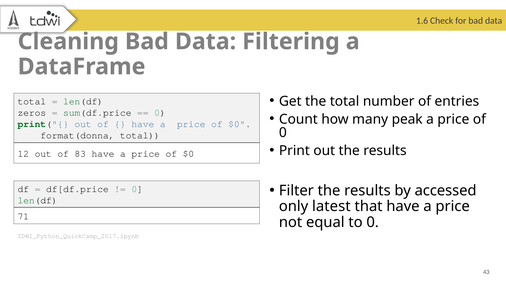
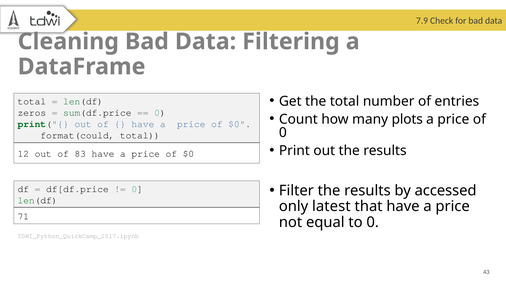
1.6: 1.6 -> 7.9 (422, 21)
peak: peak -> plots (407, 119)
format(donna: format(donna -> format(could (77, 135)
